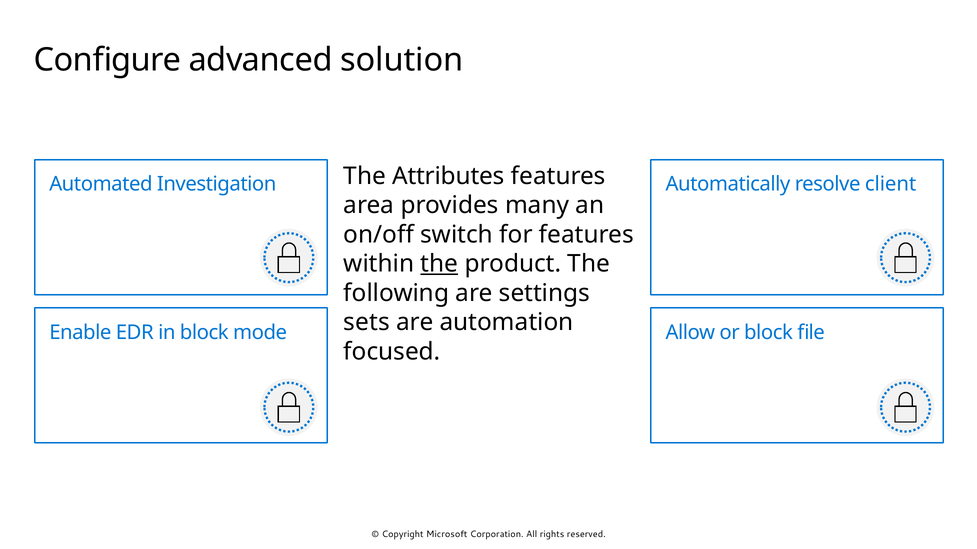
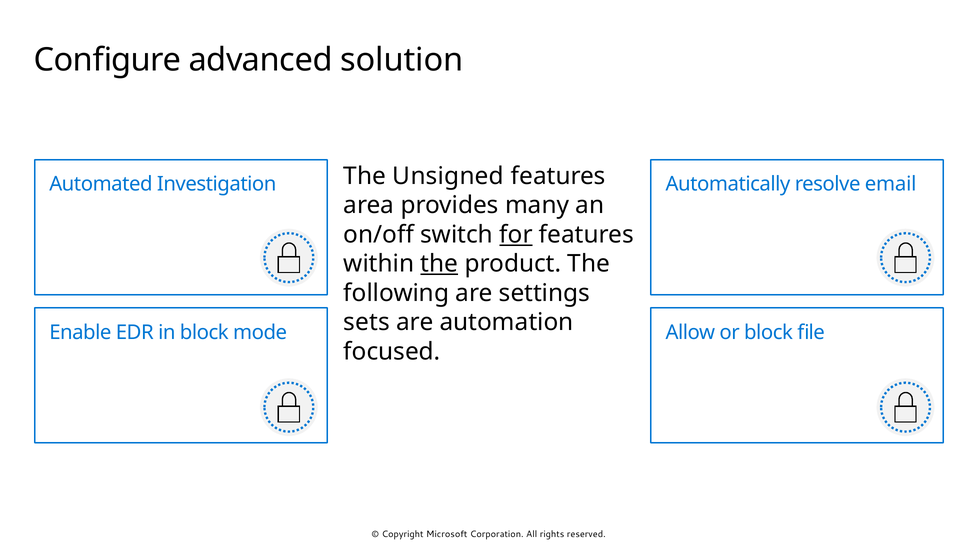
Attributes: Attributes -> Unsigned (448, 176)
client: client -> email (891, 184)
for underline: none -> present (516, 235)
